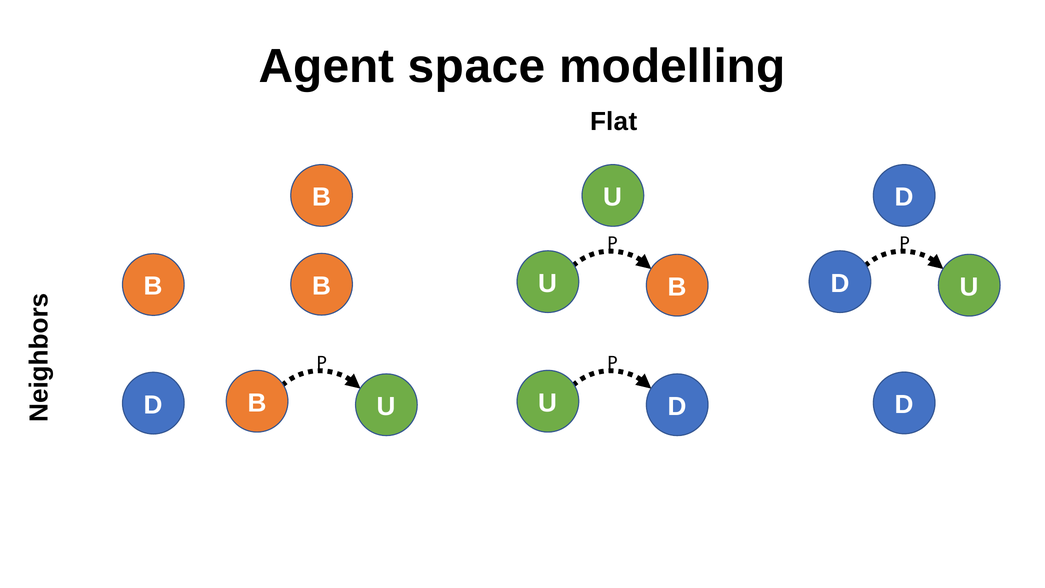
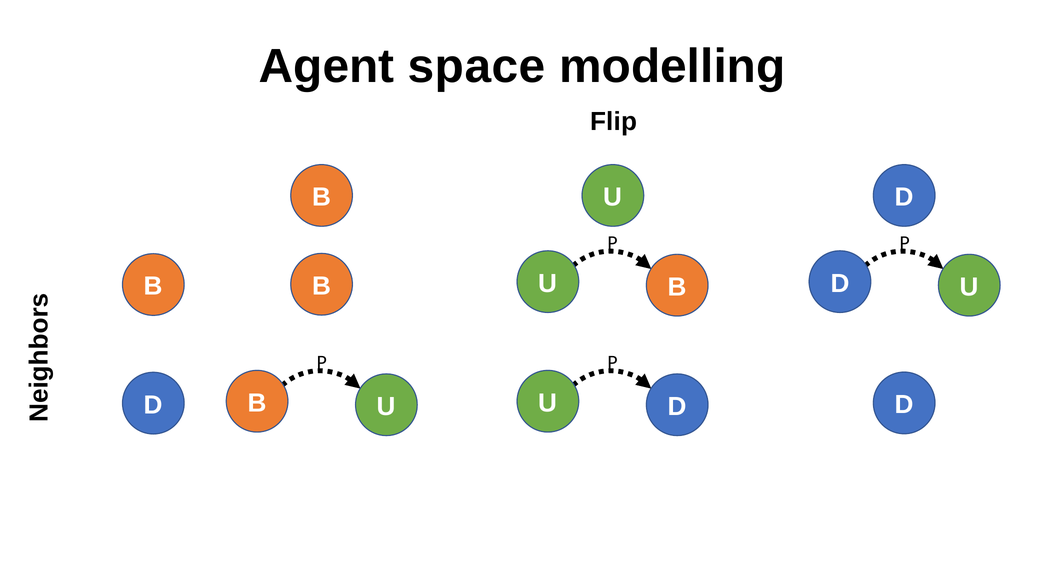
Flat: Flat -> Flip (614, 122)
